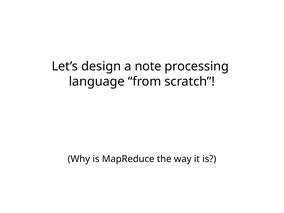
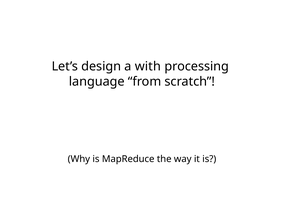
note: note -> with (148, 66)
